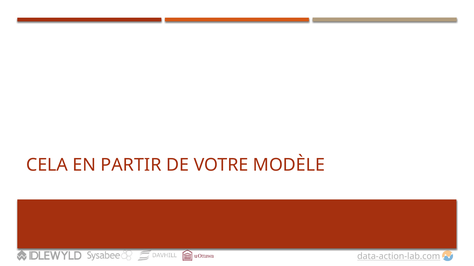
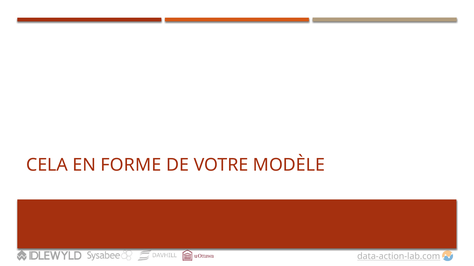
PARTIR: PARTIR -> FORME (131, 165)
